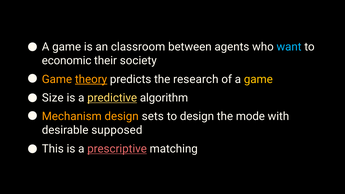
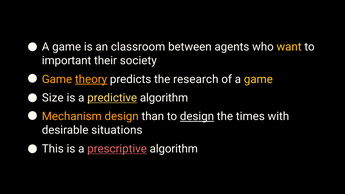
want colour: light blue -> yellow (289, 47)
economic: economic -> important (67, 61)
sets: sets -> than (153, 116)
design underline: none -> present (197, 116)
mode: mode -> times (250, 116)
supposed: supposed -> situations (117, 130)
prescriptive matching: matching -> algorithm (174, 149)
